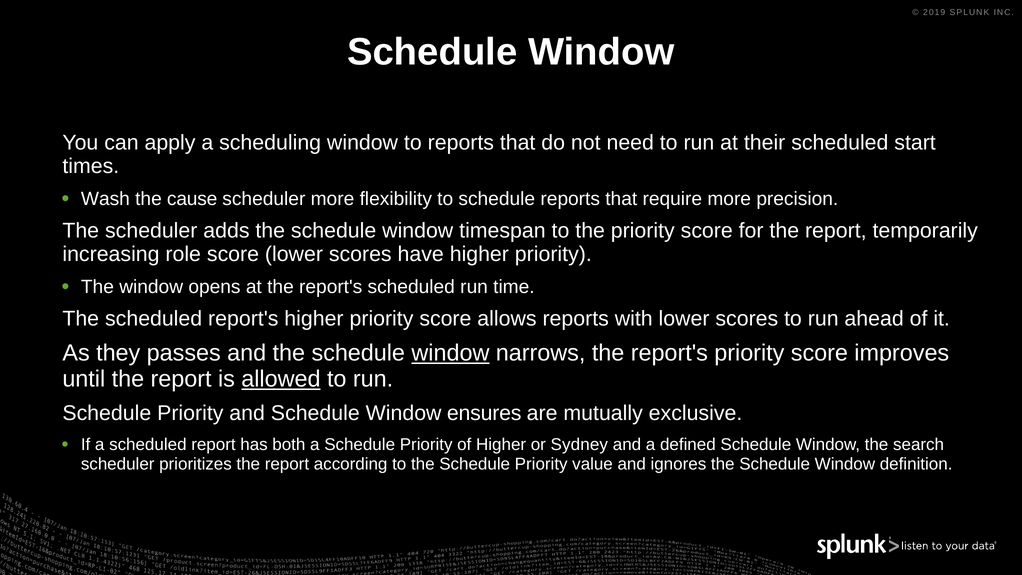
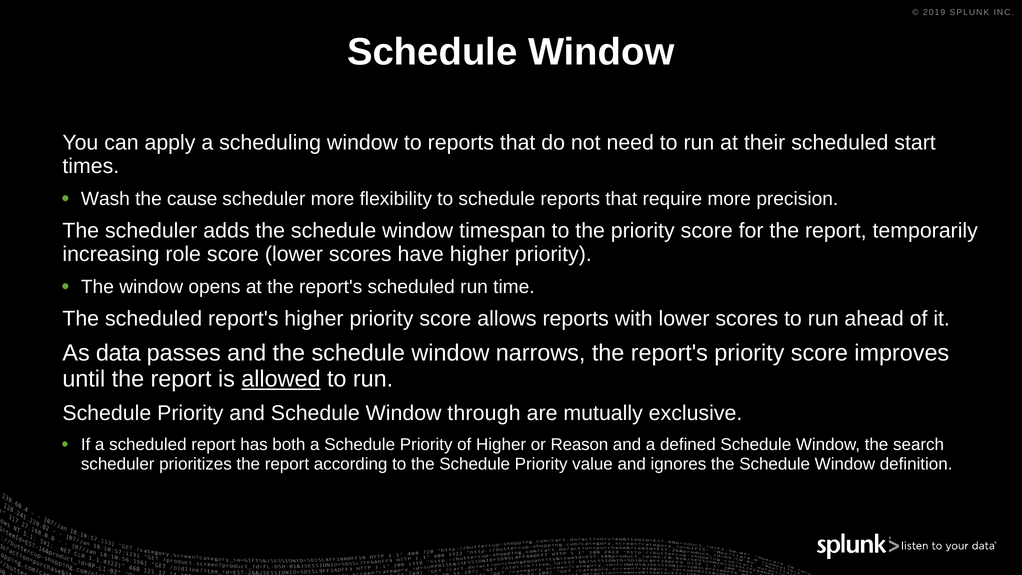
they: they -> data (118, 353)
window underline: present -> none (450, 353)
ensures: ensures -> through (484, 413)
Sydney: Sydney -> Reason (579, 445)
